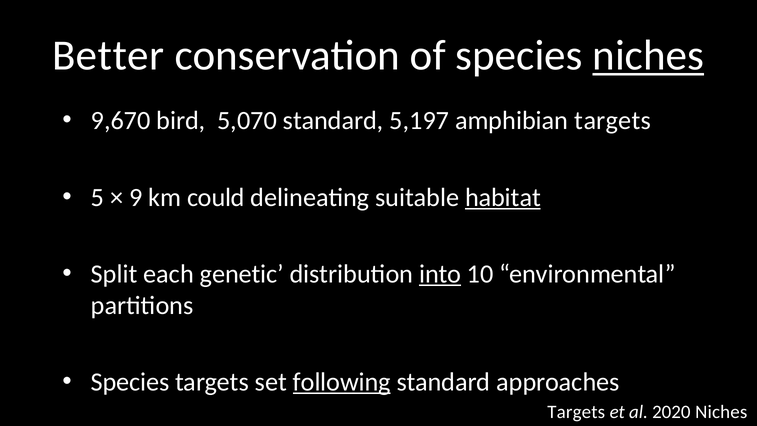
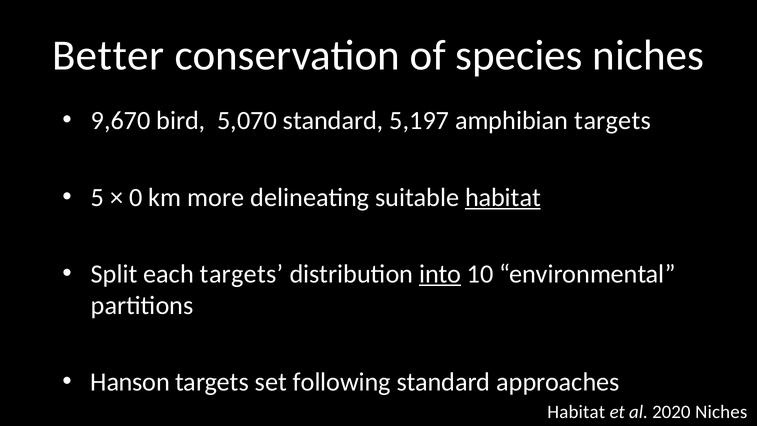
niches underline: present -> none (648, 56)
9: 9 -> 0 (136, 197)
could: could -> more (216, 197)
each genetic: genetic -> targets (242, 274)
Species: Species -> Hanson (130, 382)
following underline: present -> none (342, 382)
Targets: Targets -> Habitat (576, 412)
